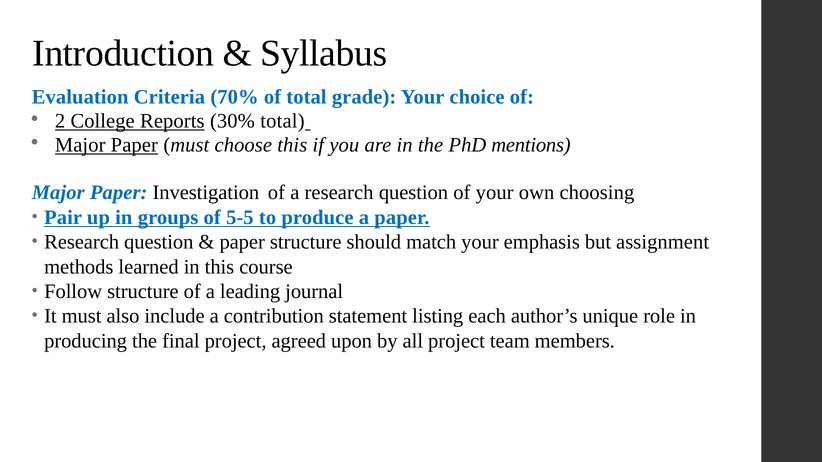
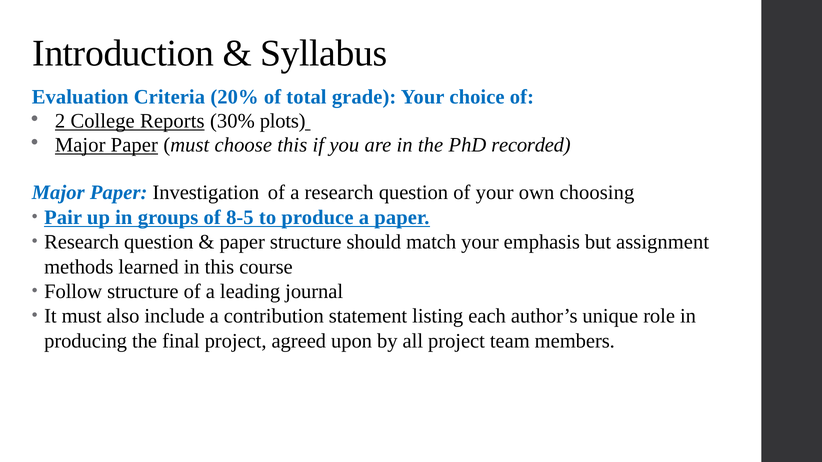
70%: 70% -> 20% (234, 97)
30% total: total -> plots (283, 121)
mentions: mentions -> recorded (531, 145)
5-5: 5-5 -> 8-5 (240, 218)
